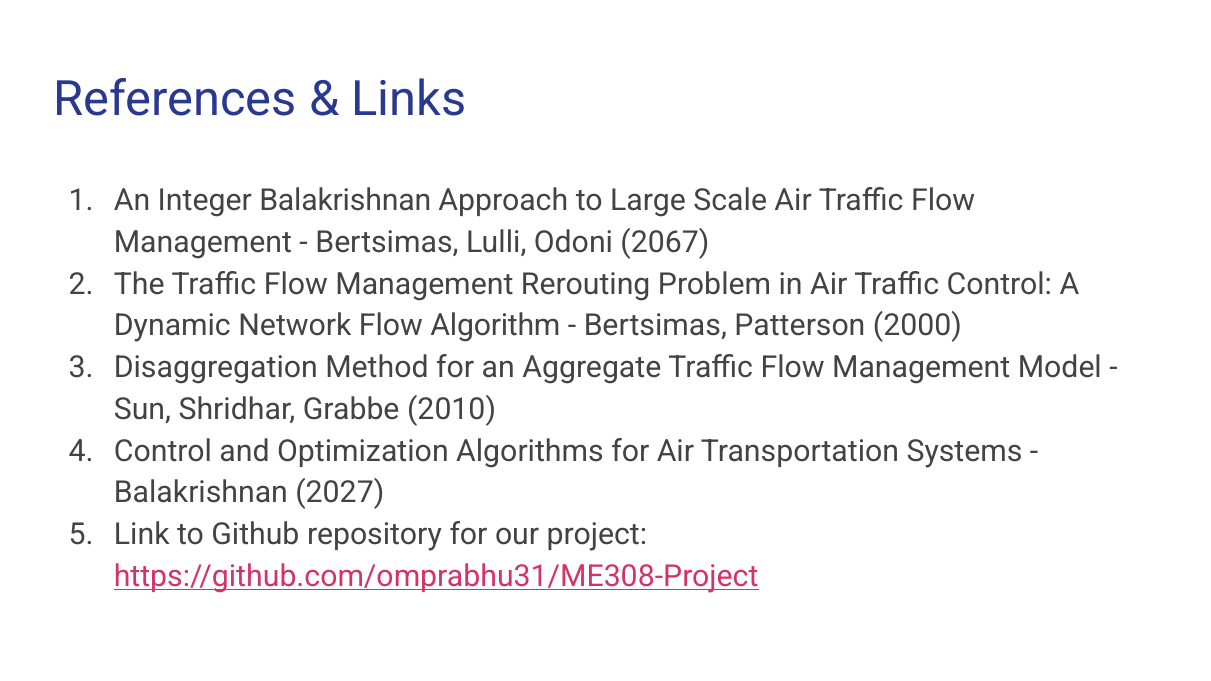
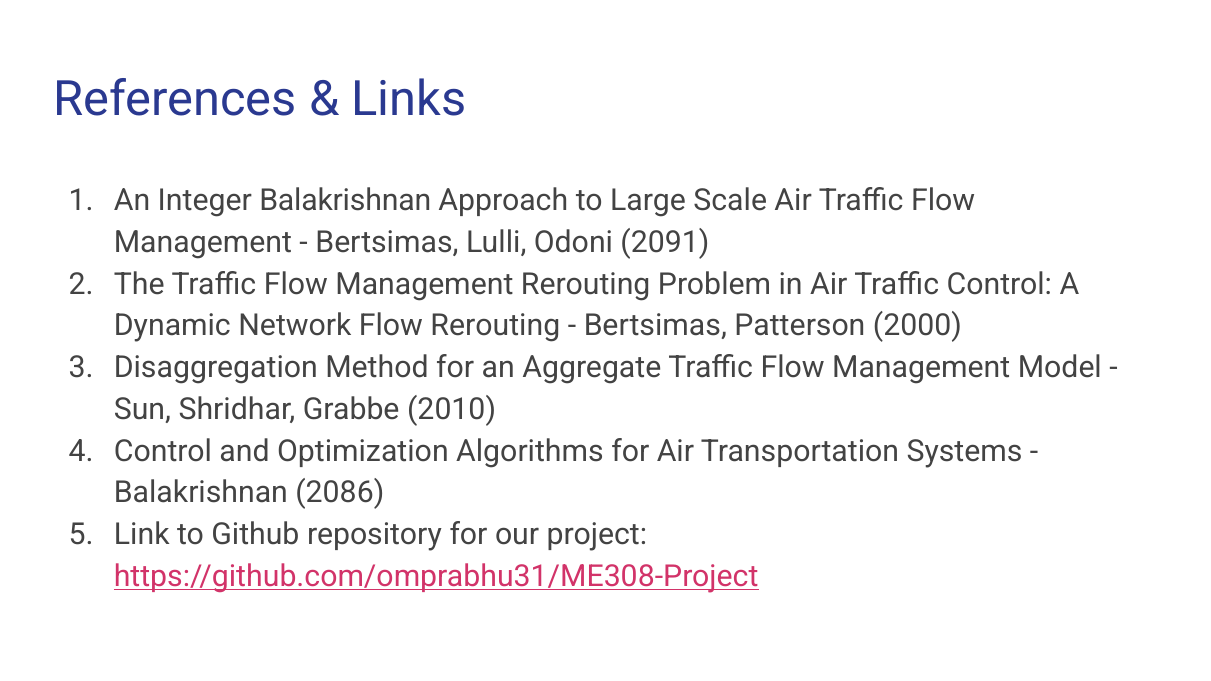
2067: 2067 -> 2091 (665, 242)
Flow Algorithm: Algorithm -> Rerouting (495, 326)
2027: 2027 -> 2086 (340, 493)
